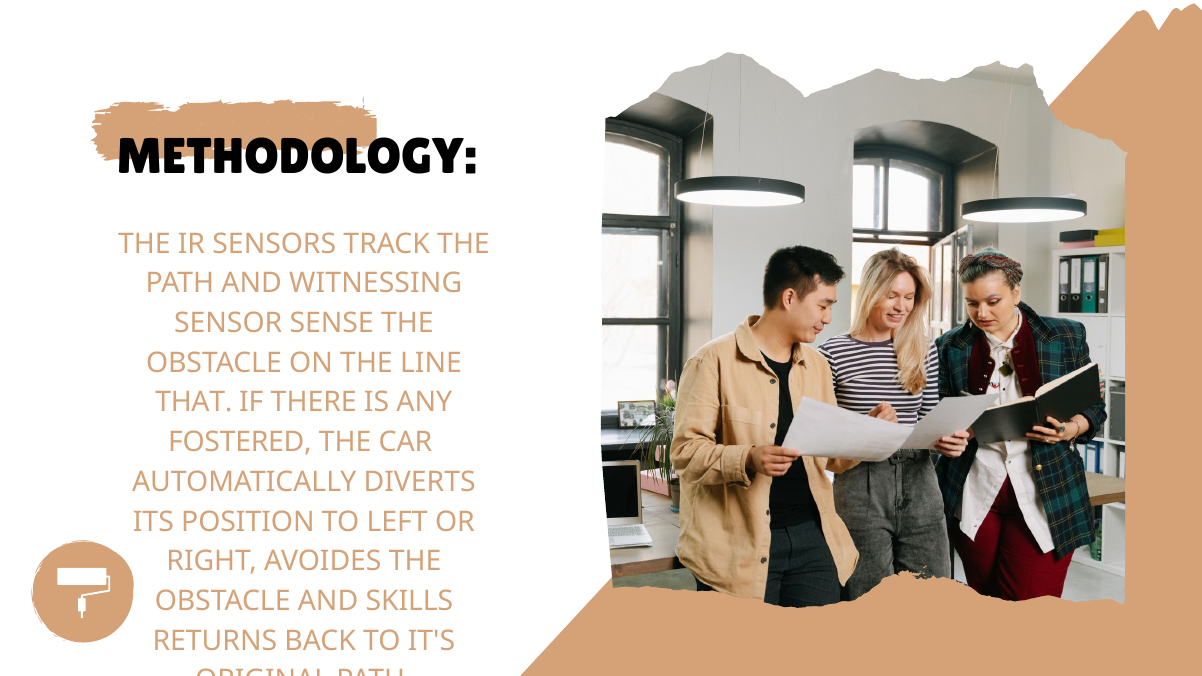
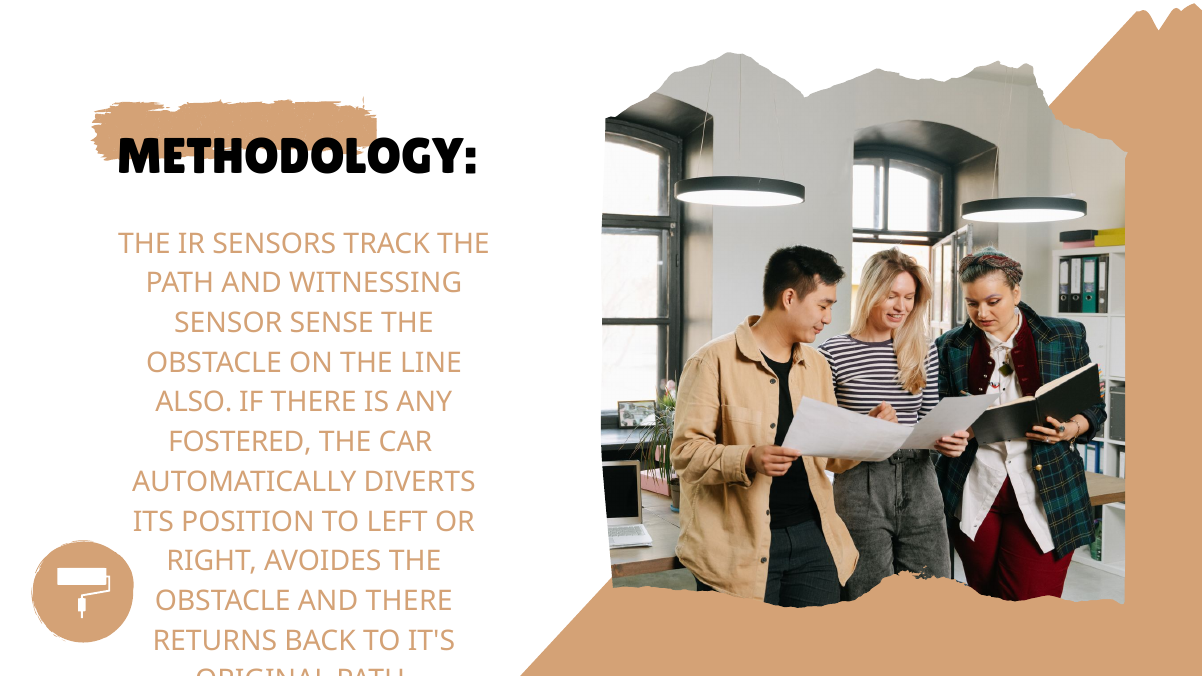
THAT: THAT -> ALSO (194, 403)
AND SKILLS: SKILLS -> THERE (409, 601)
